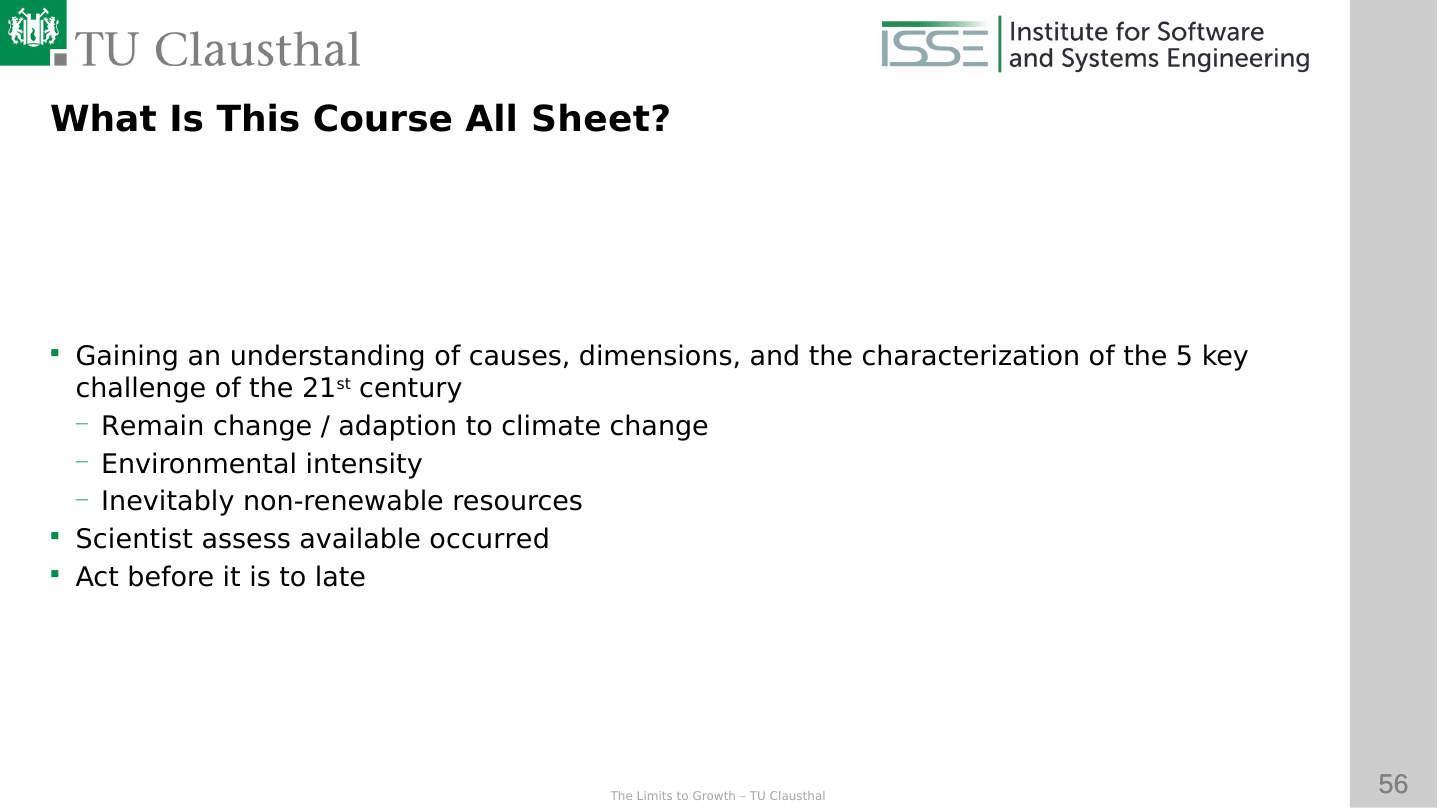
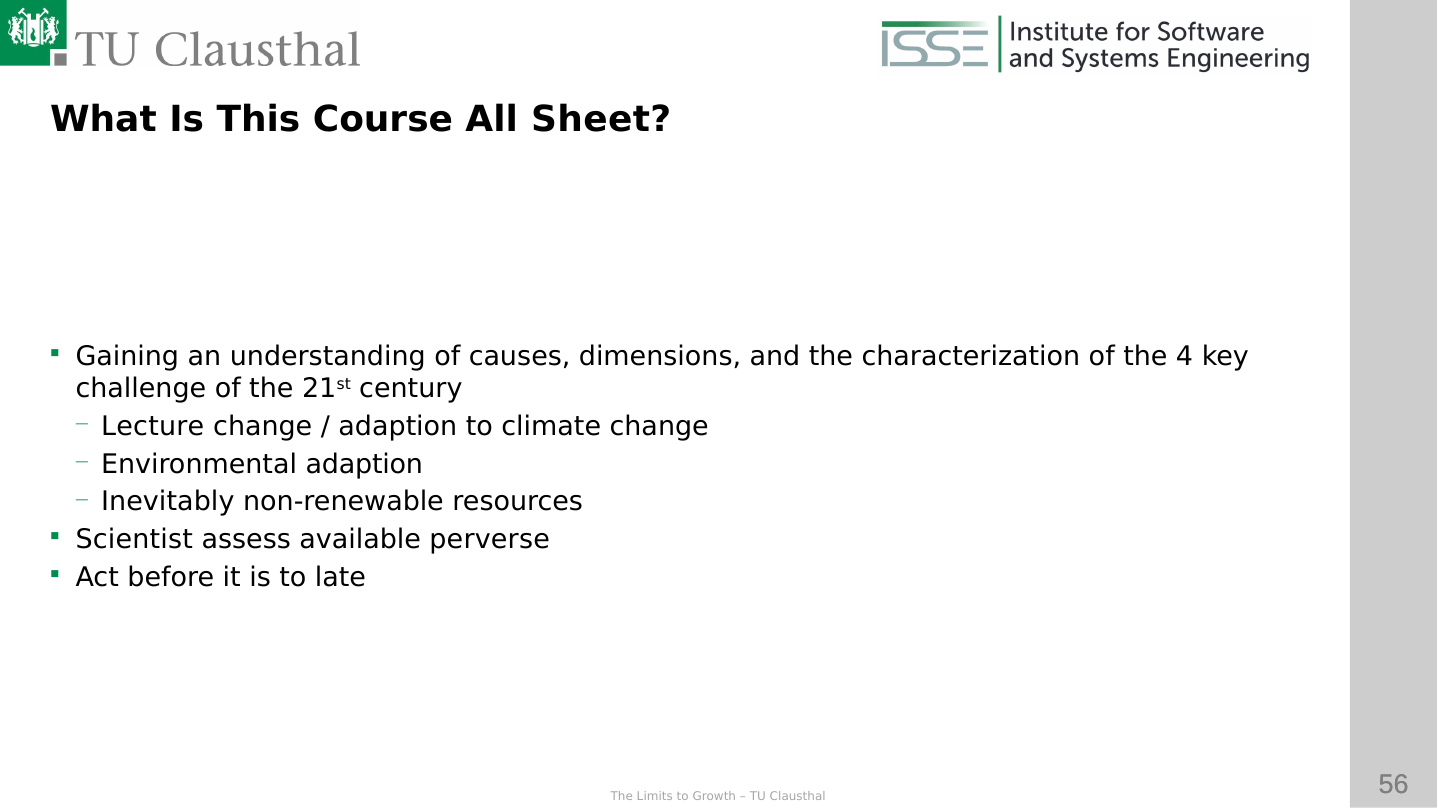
5: 5 -> 4 (1185, 356)
Remain: Remain -> Lecture (153, 426)
Environmental intensity: intensity -> adaption (364, 464)
occurred: occurred -> perverse (490, 540)
